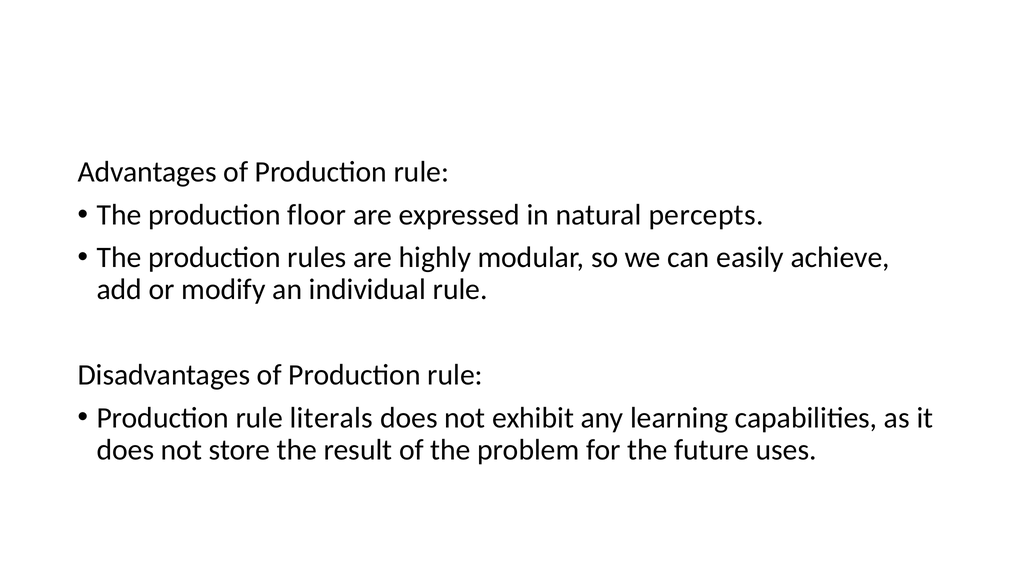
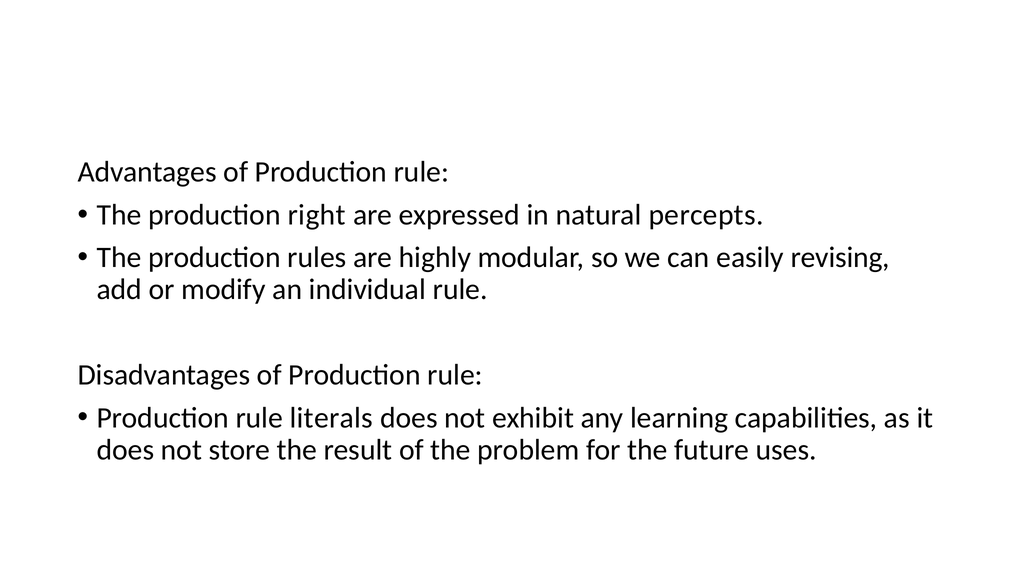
floor: floor -> right (317, 215)
achieve: achieve -> revising (840, 258)
